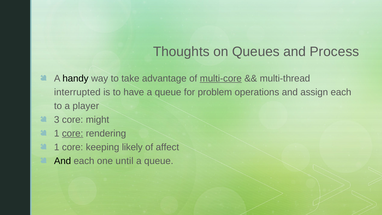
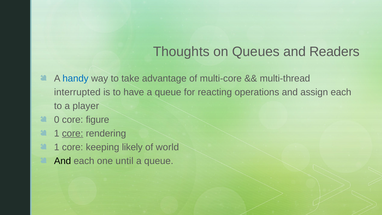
Process: Process -> Readers (334, 52)
handy colour: black -> blue (76, 78)
multi-core underline: present -> none (221, 78)
problem: problem -> reacting (215, 92)
3: 3 -> 0 (57, 120)
might: might -> figure (98, 120)
affect: affect -> world (167, 147)
